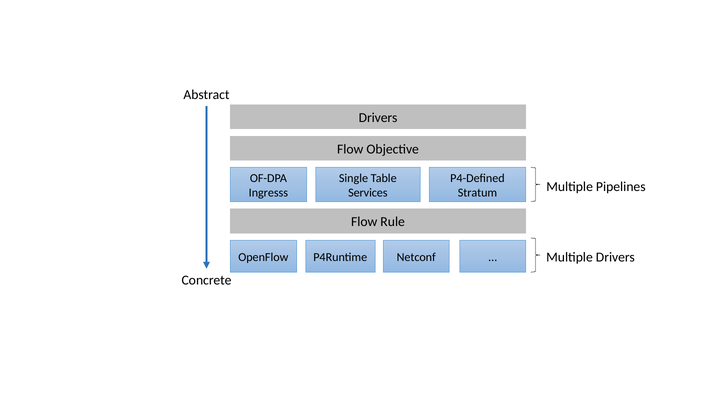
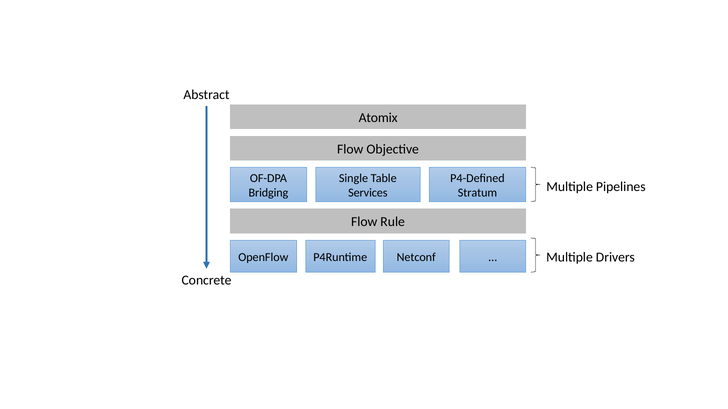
Drivers: Drivers -> Atomix (378, 118)
Ingresss: Ingresss -> Bridging (268, 193)
